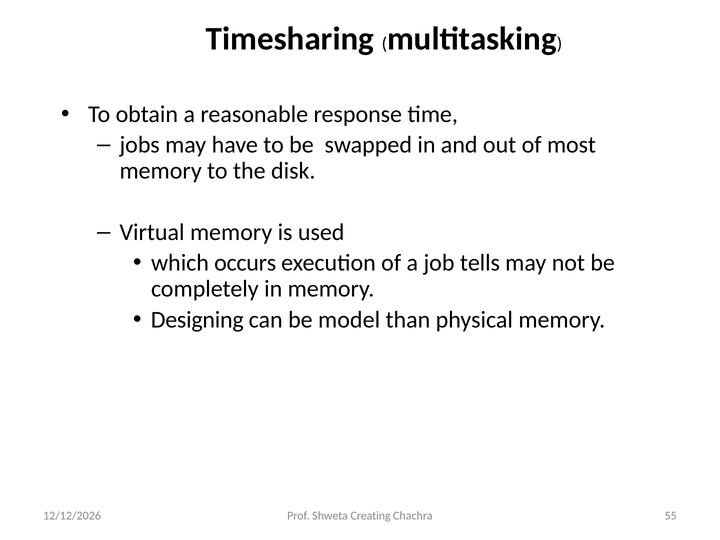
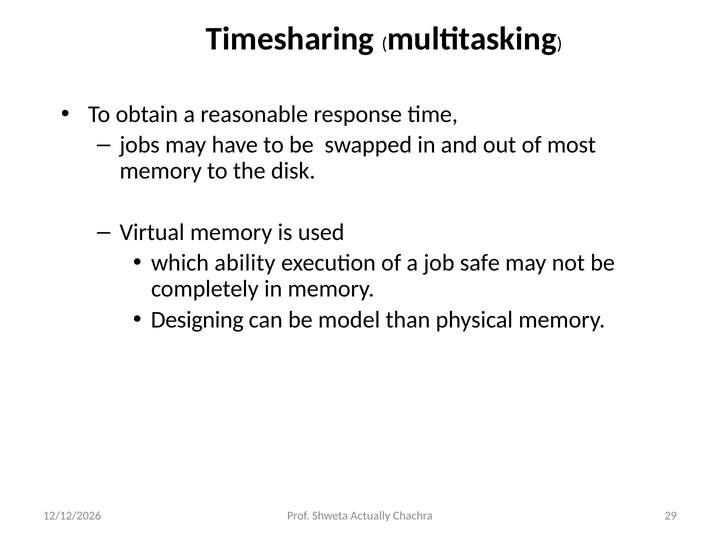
occurs: occurs -> ability (245, 263)
tells: tells -> safe (480, 263)
Creating: Creating -> Actually (370, 516)
55: 55 -> 29 (671, 516)
